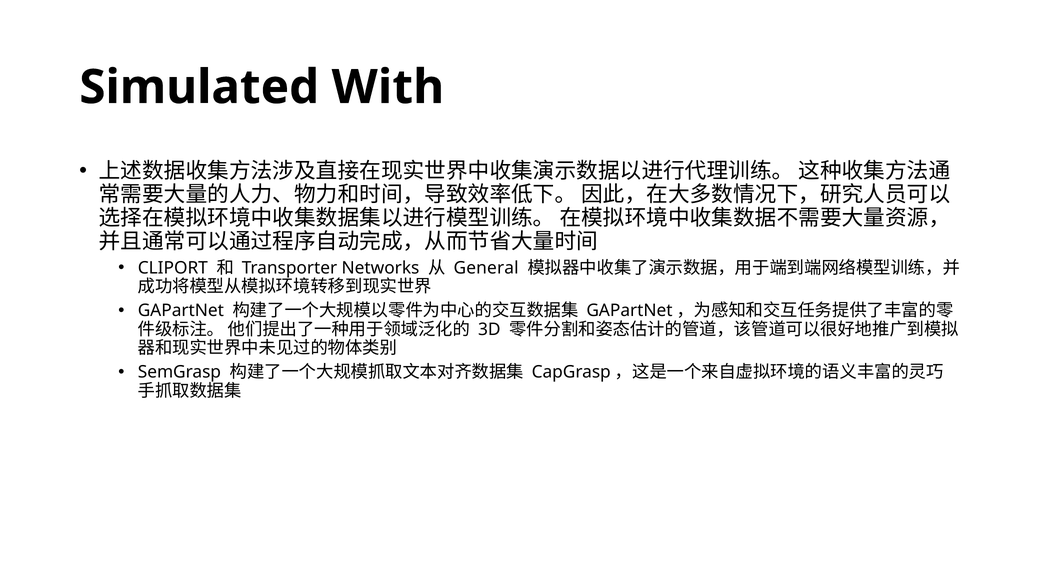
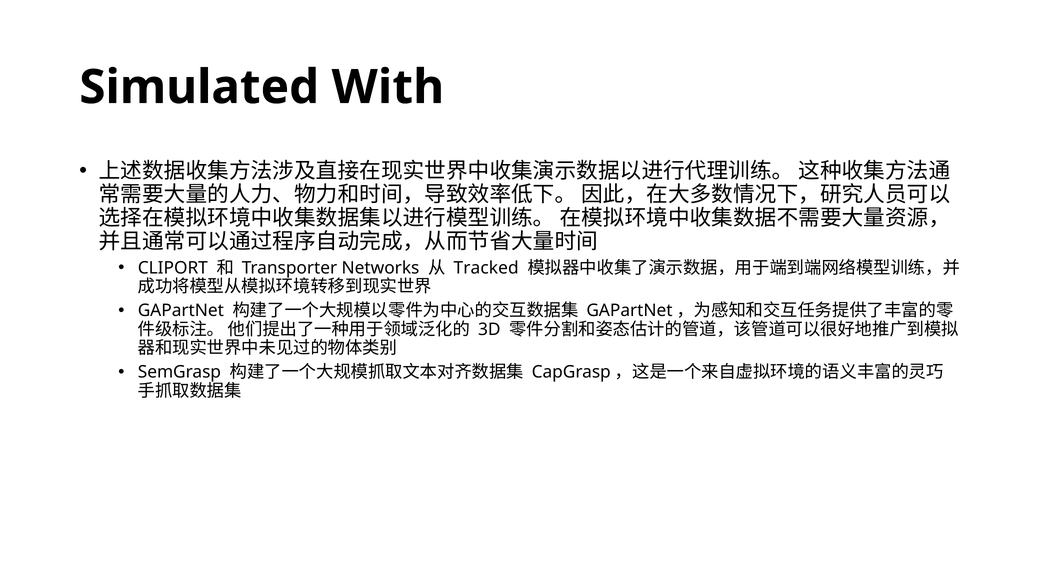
General: General -> Tracked (486, 268)
